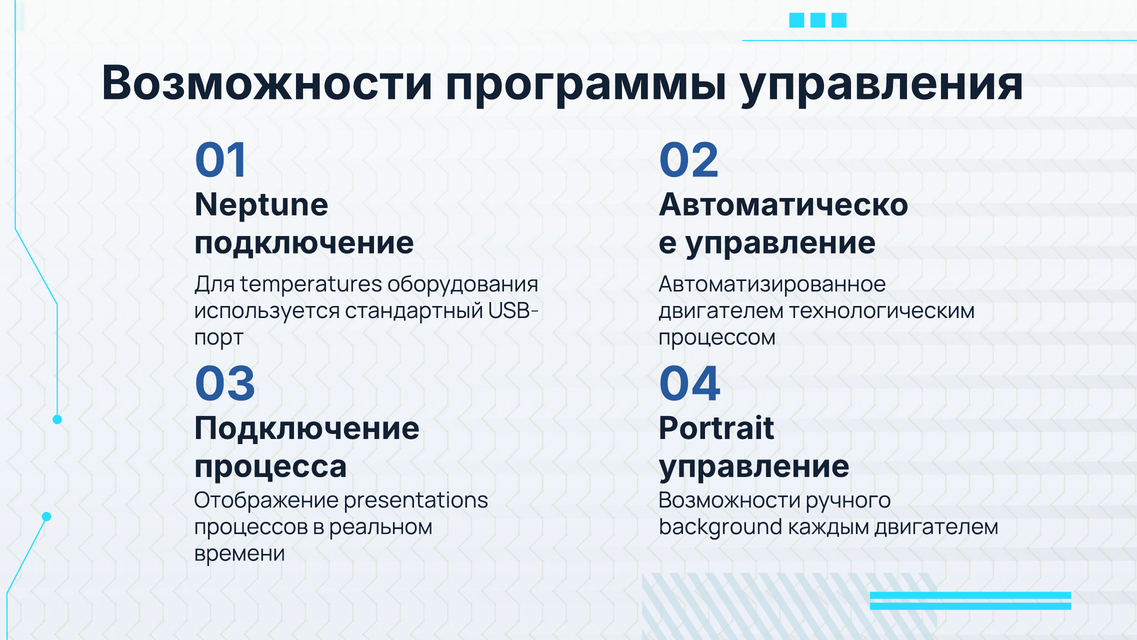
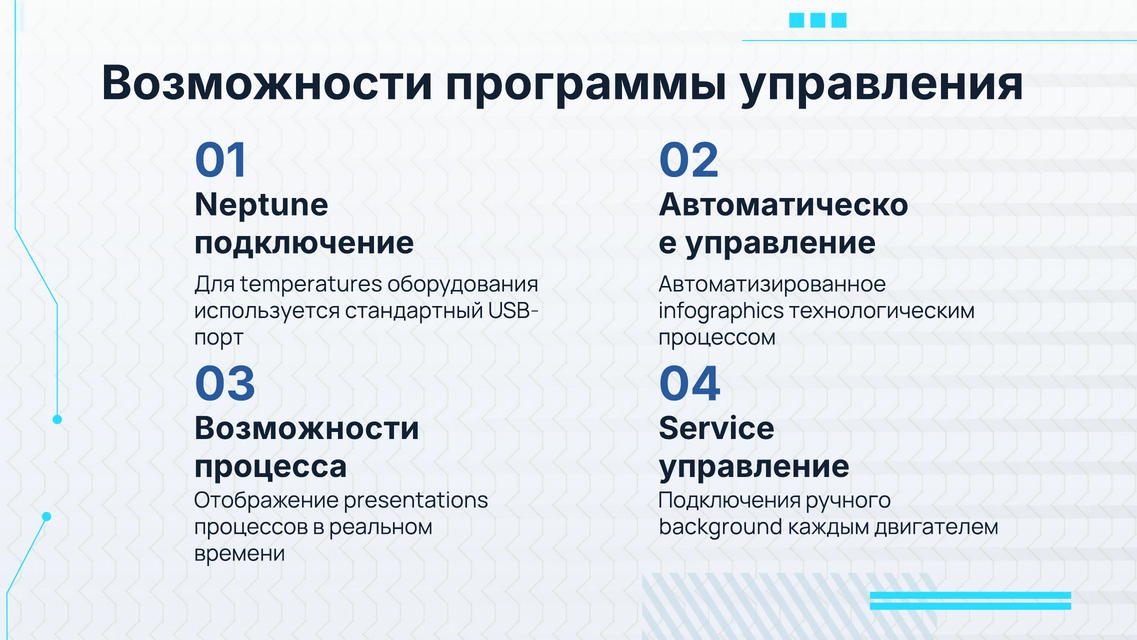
двигателем: двигателем -> infographics (721, 310)
Подключение: Подключение -> Возможности (307, 428)
Portrait: Portrait -> Service (717, 428)
Возможности: Возможности -> Подключения (730, 500)
